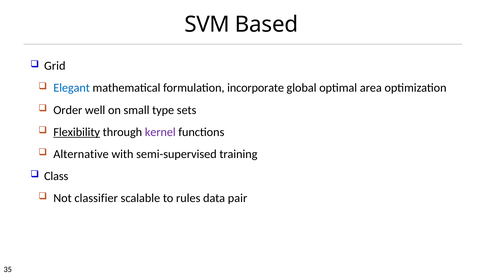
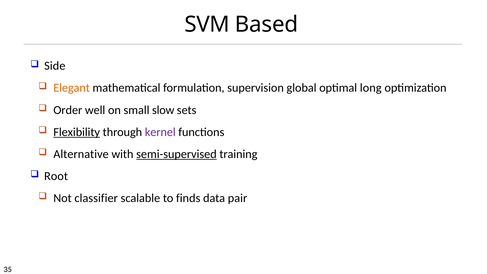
Grid: Grid -> Side (55, 66)
Elegant colour: blue -> orange (72, 88)
incorporate: incorporate -> supervision (256, 88)
area: area -> long (371, 88)
type: type -> slow (163, 110)
semi-supervised underline: none -> present (176, 154)
Class: Class -> Root (56, 176)
rules: rules -> finds (188, 198)
